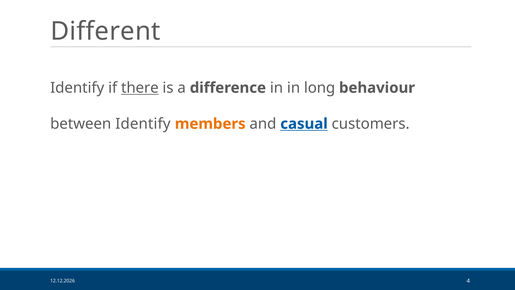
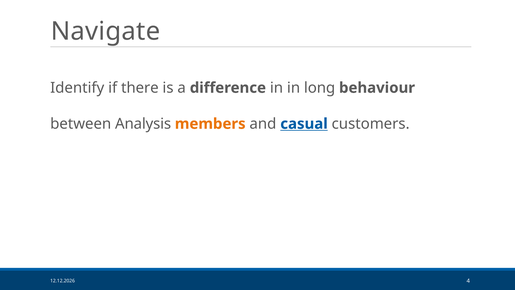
Different: Different -> Navigate (105, 31)
there underline: present -> none (140, 88)
between Identify: Identify -> Analysis (143, 124)
